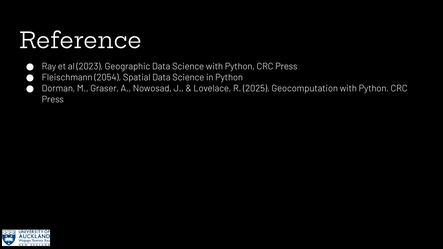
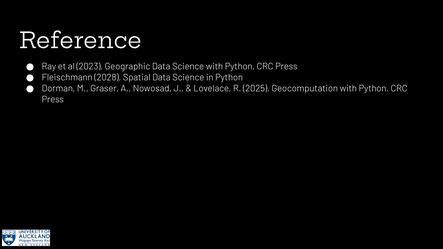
2054: 2054 -> 2028 (108, 78)
